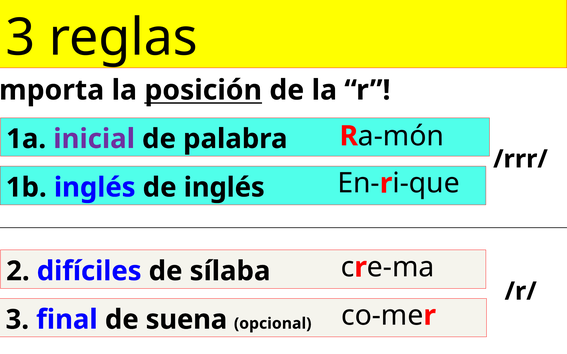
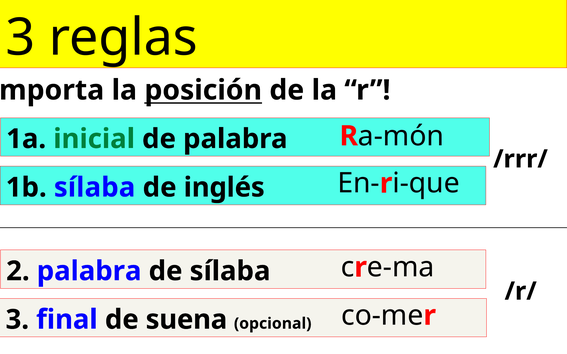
inicial colour: purple -> green (94, 139)
1b inglés: inglés -> sílaba (95, 188)
2 difíciles: difíciles -> palabra (89, 271)
